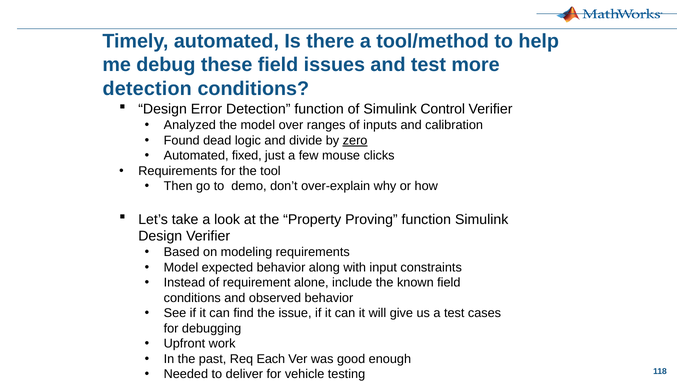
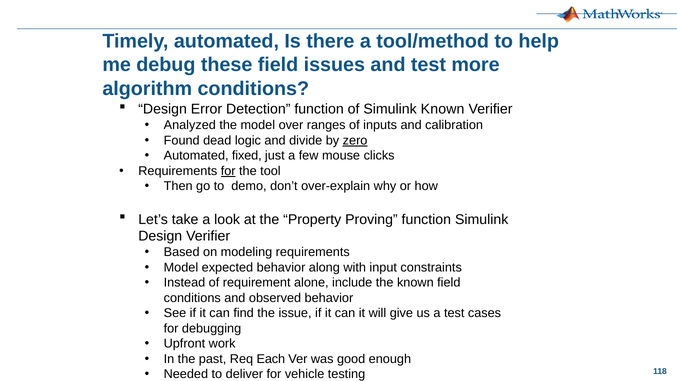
detection: detection -> algorithm (147, 89)
Simulink Control: Control -> Known (443, 109)
for underline: none -> present (228, 171)
